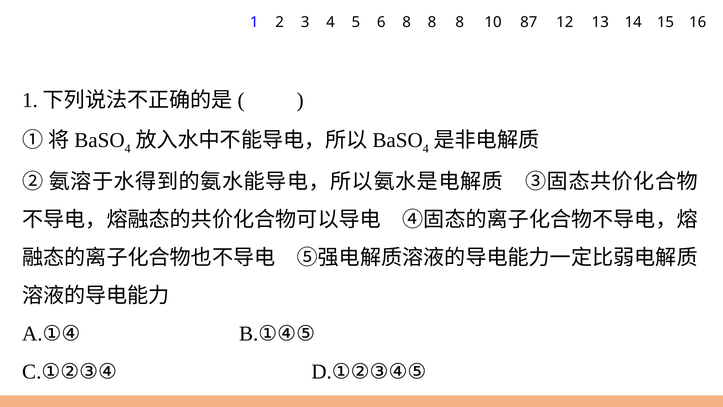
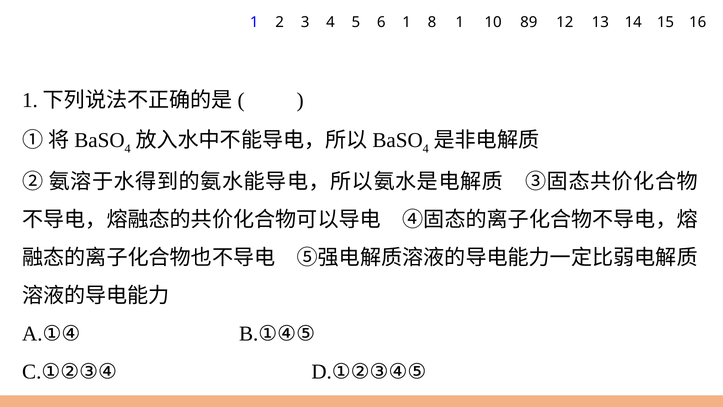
6 8: 8 -> 1 (407, 22)
8: 8 -> 1 (460, 22)
87: 87 -> 89 (529, 22)
